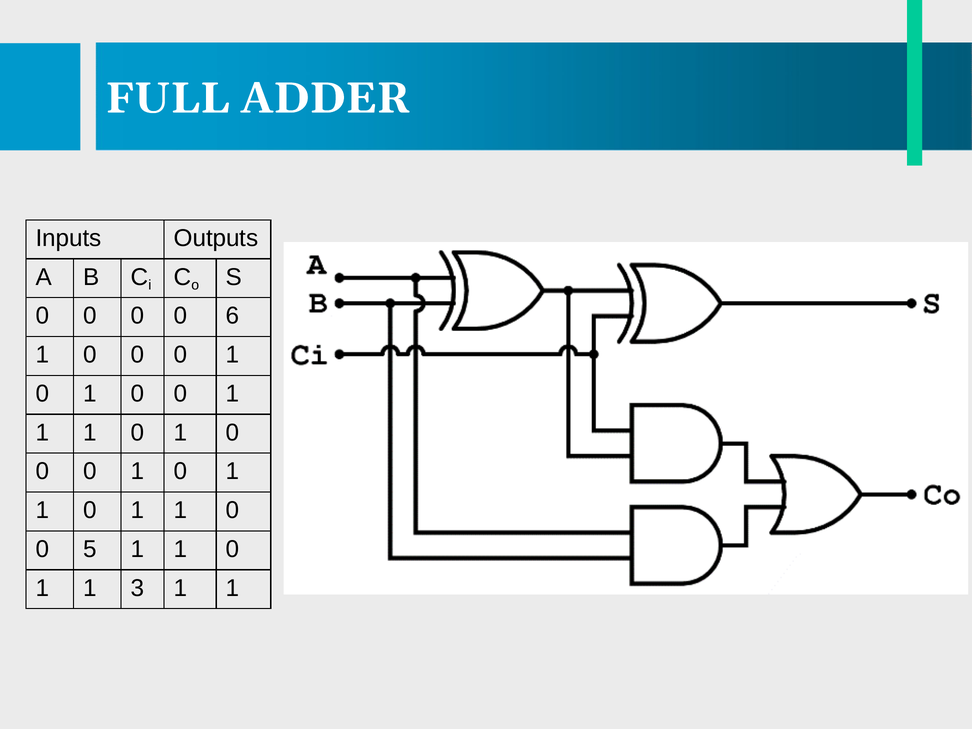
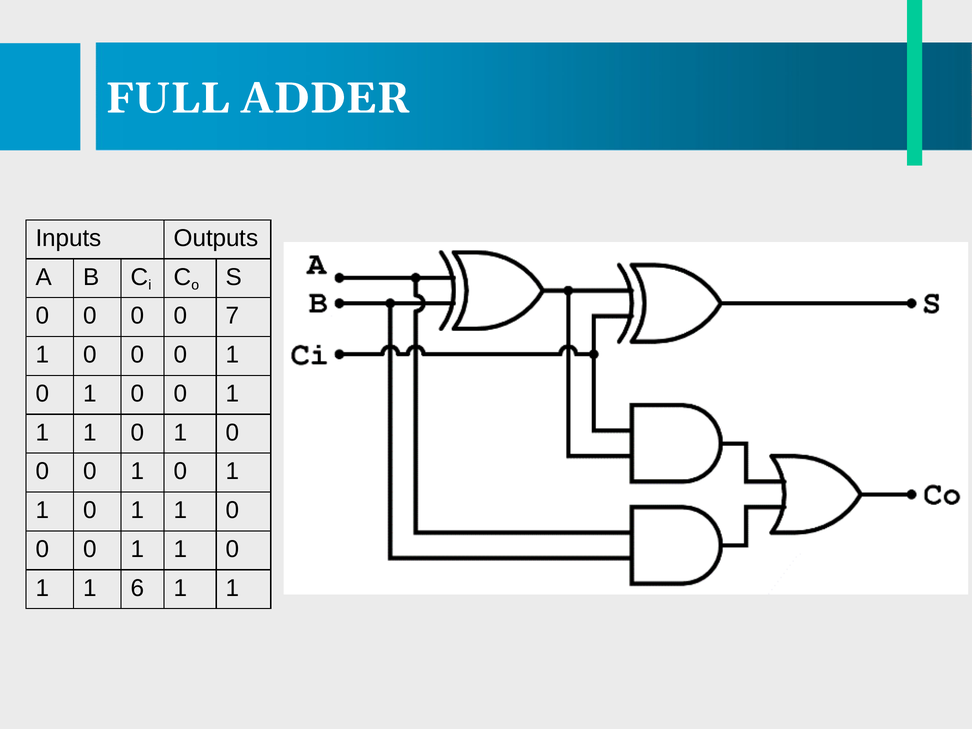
6: 6 -> 7 (233, 316)
5: 5 -> 0 (90, 549)
3: 3 -> 6 (138, 588)
